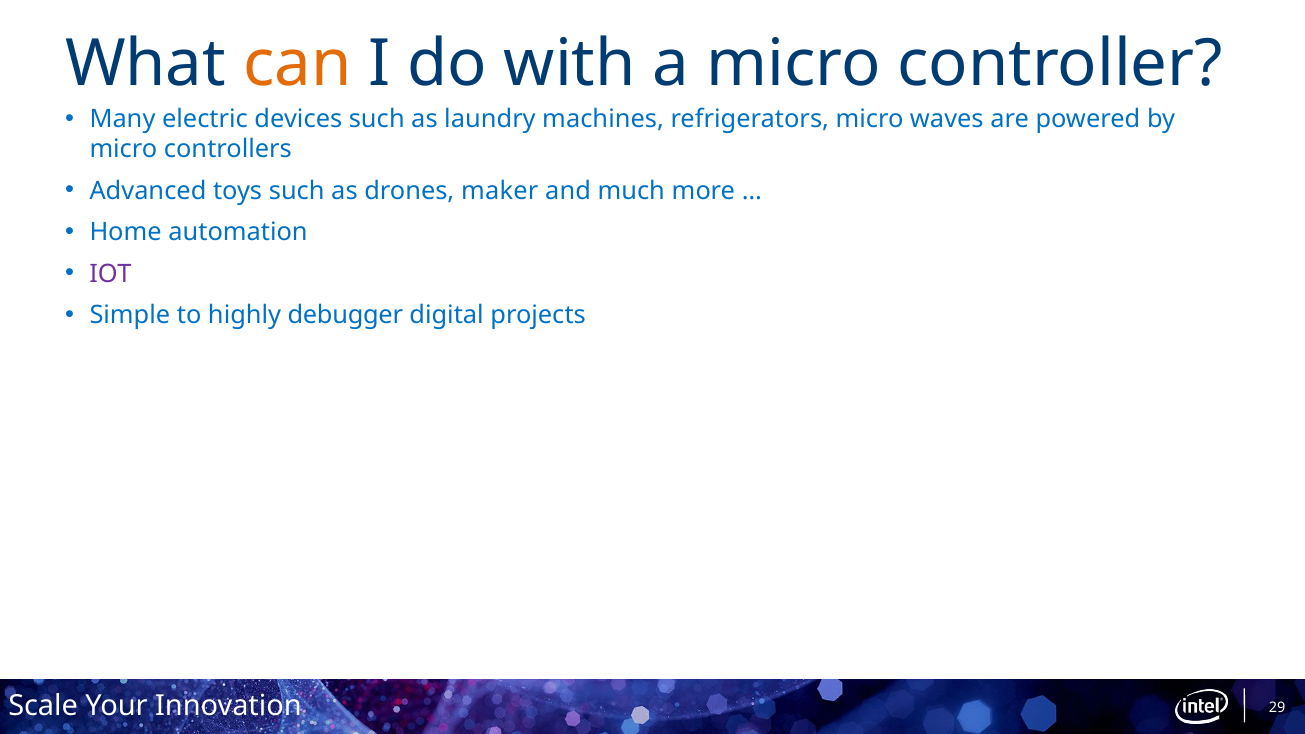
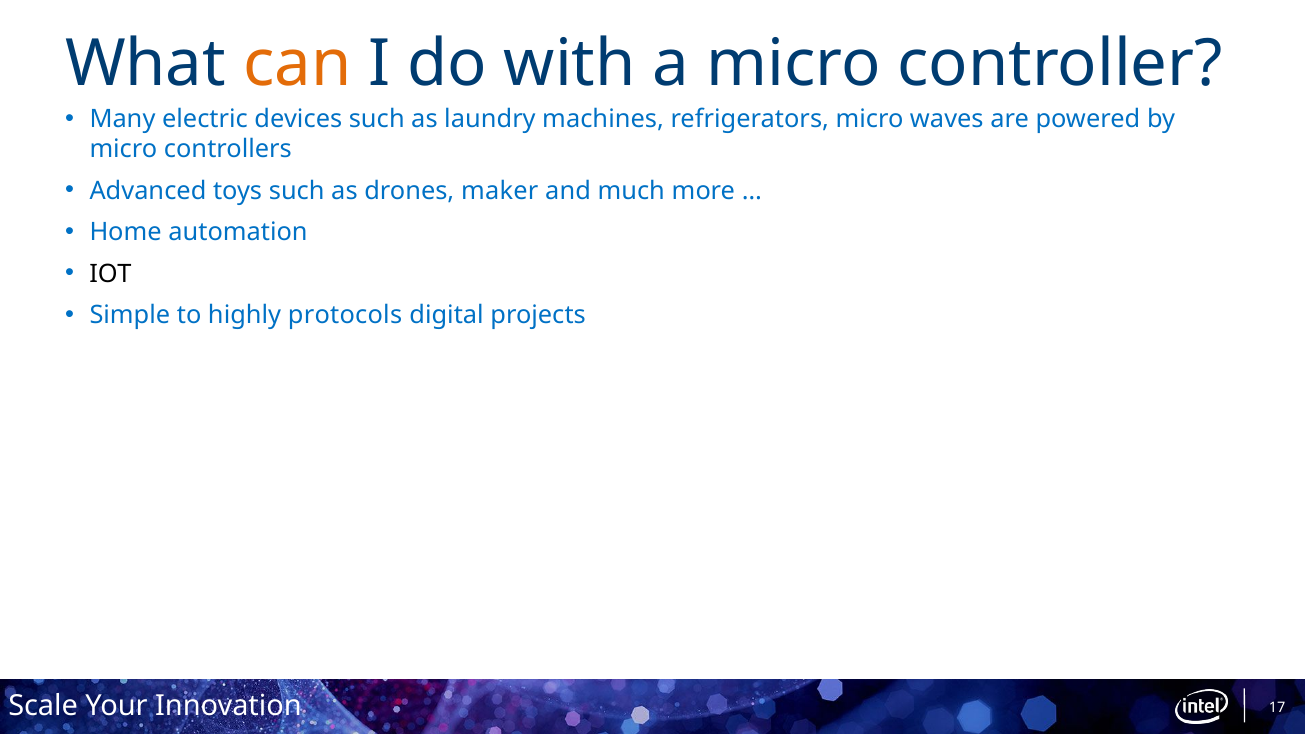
IOT colour: purple -> black (111, 274)
debugger: debugger -> protocols (345, 315)
29: 29 -> 17 (1277, 708)
